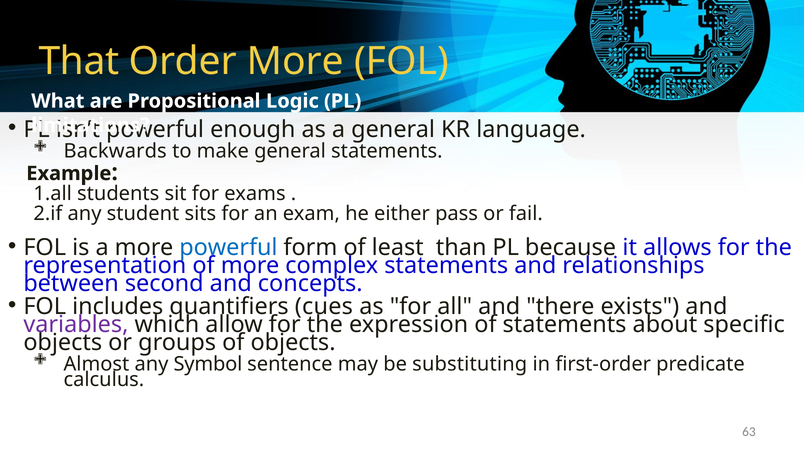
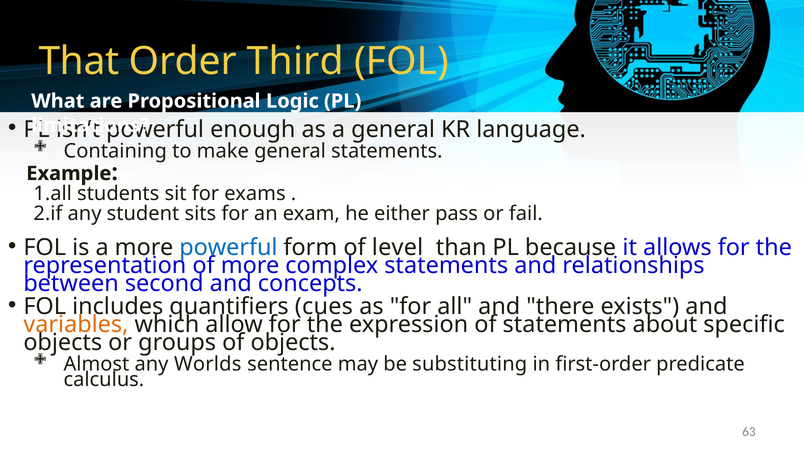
Order More: More -> Third (295, 61)
Backwards: Backwards -> Containing (115, 151)
least: least -> level (398, 248)
variables colour: purple -> orange (76, 325)
Symbol: Symbol -> Worlds (208, 364)
